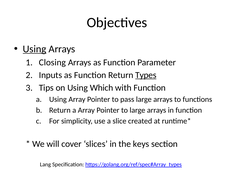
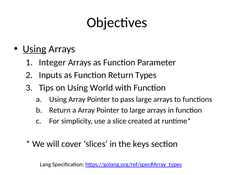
Closing: Closing -> Integer (52, 63)
Types underline: present -> none (146, 75)
Which: Which -> World (101, 88)
